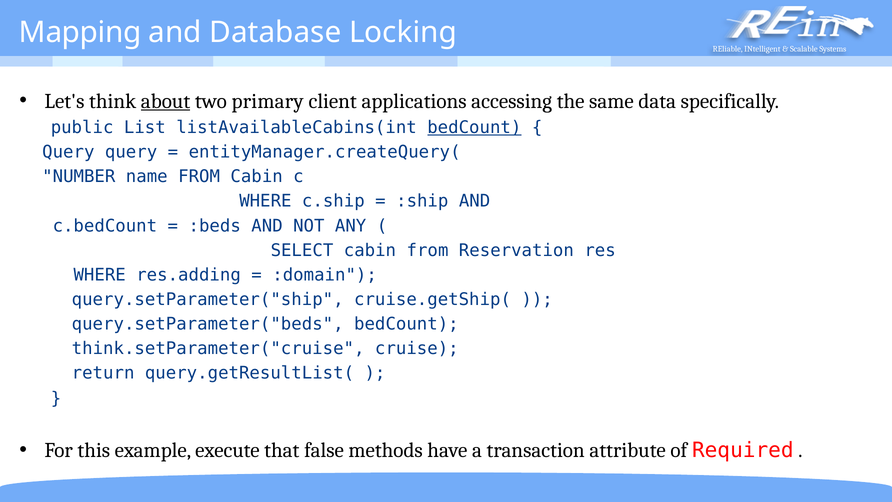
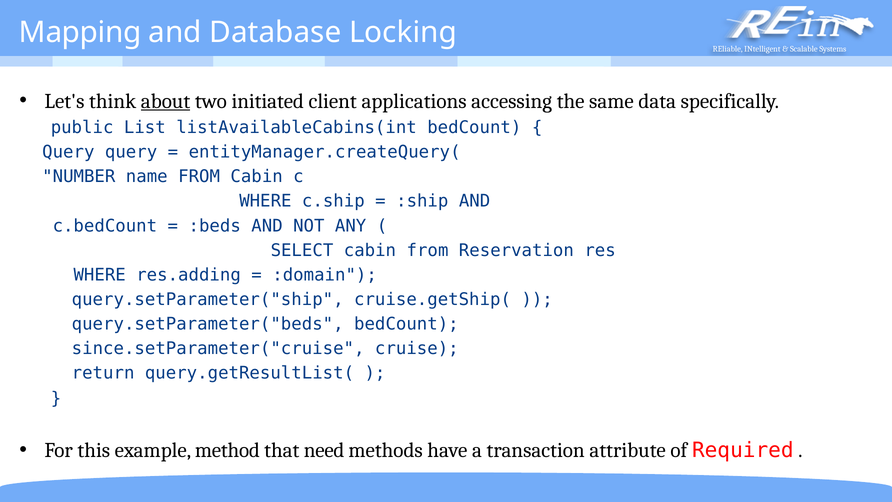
primary: primary -> initiated (268, 101)
bedCount underline: present -> none (474, 128)
think.setParameter("cruise: think.setParameter("cruise -> since.setParameter("cruise (218, 348)
execute: execute -> method (227, 450)
false: false -> need (324, 450)
